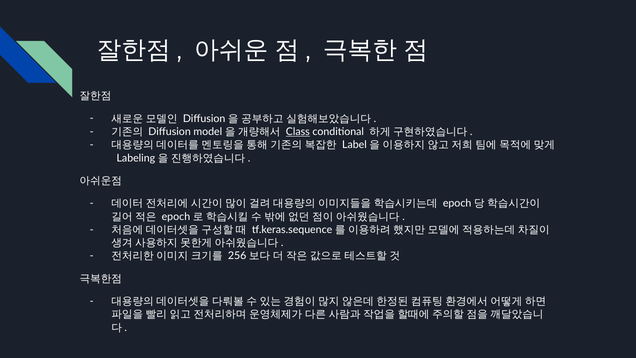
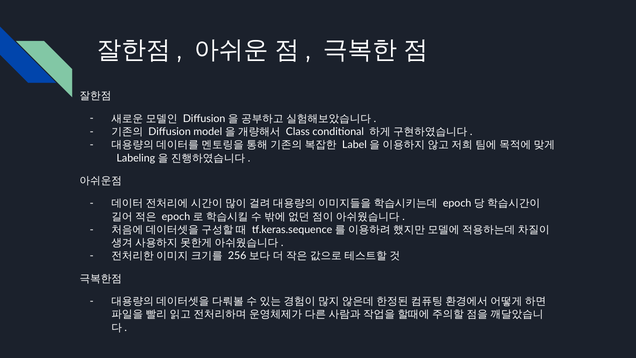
Class underline: present -> none (298, 132)
